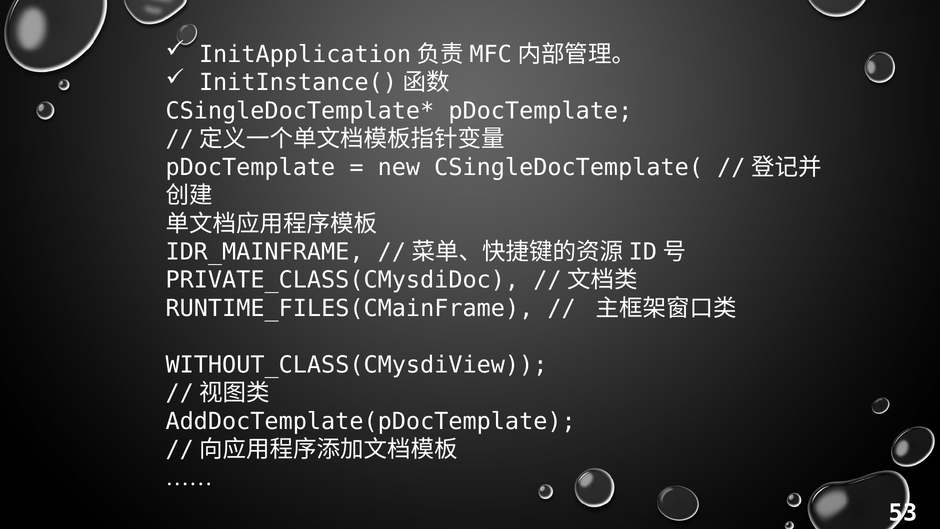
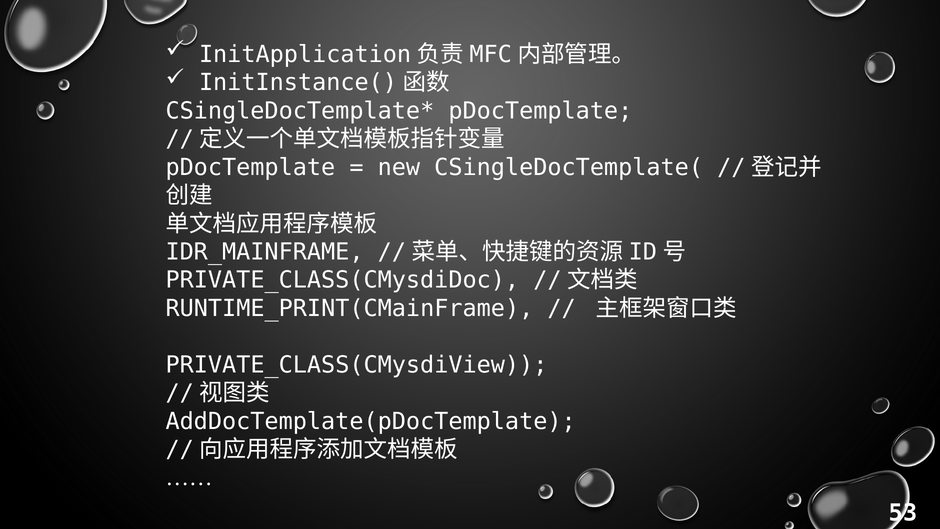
RUNTIME_FILES(CMainFrame: RUNTIME_FILES(CMainFrame -> RUNTIME_PRINT(CMainFrame (349, 308)
WITHOUT_CLASS(CMysdiView: WITHOUT_CLASS(CMysdiView -> PRIVATE_CLASS(CMysdiView (356, 365)
